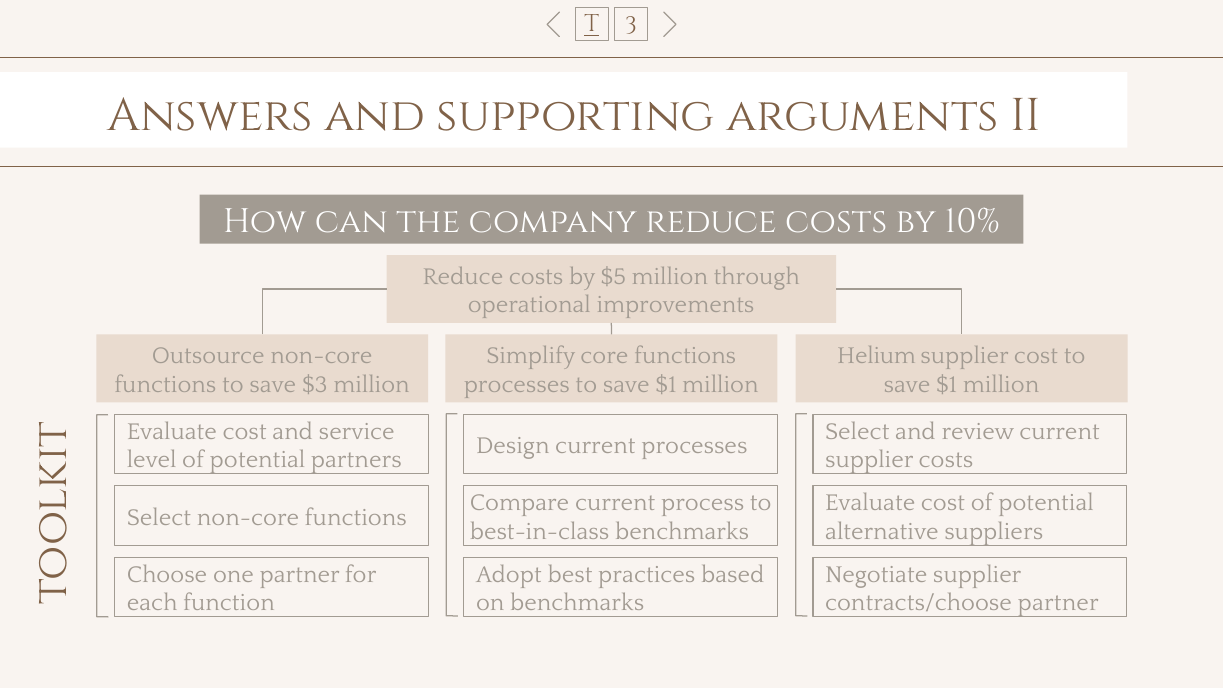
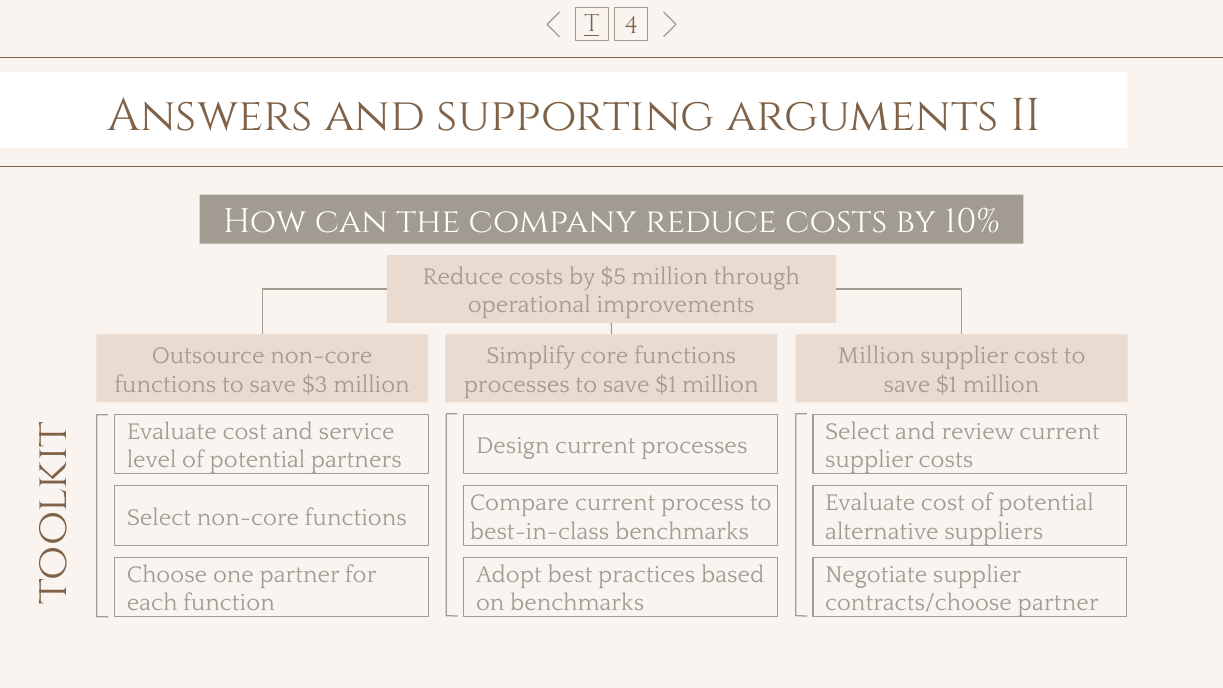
3: 3 -> 4 (631, 26)
Helium: Helium -> Million (876, 356)
